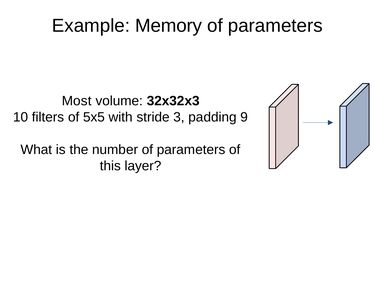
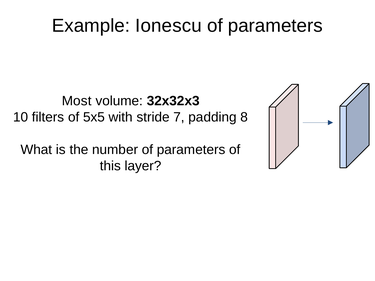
Memory: Memory -> Ionescu (168, 26)
3: 3 -> 7 (179, 117)
9: 9 -> 8 (244, 117)
